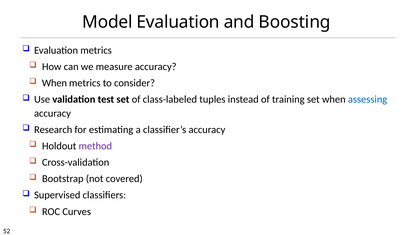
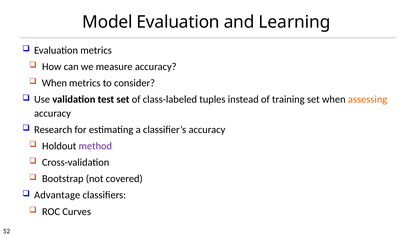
Boosting: Boosting -> Learning (295, 22)
assessing colour: blue -> orange (368, 99)
Supervised: Supervised -> Advantage (57, 195)
